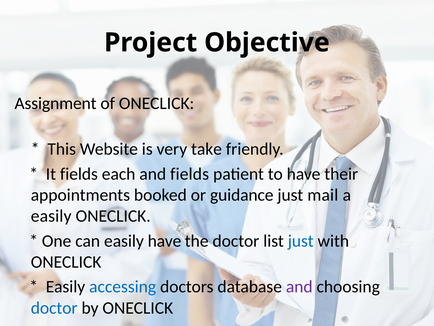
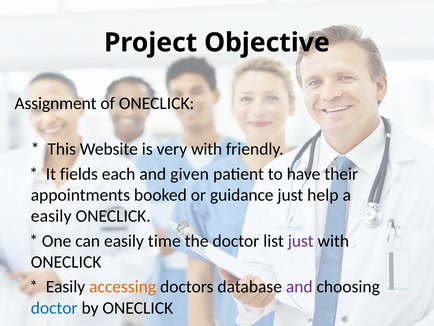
very take: take -> with (207, 149)
and fields: fields -> given (190, 174)
mail: mail -> help (323, 195)
easily have: have -> time (164, 241)
just colour: blue -> purple (301, 241)
accessing colour: blue -> orange (123, 286)
